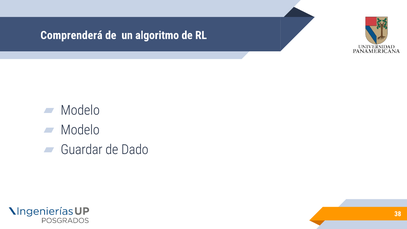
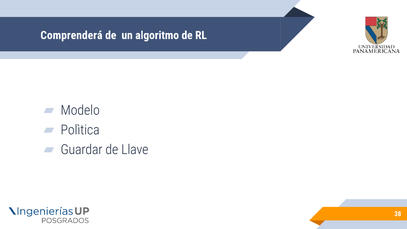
Modelo: Modelo -> Polìtica (80, 130)
Dado: Dado -> Llave (135, 150)
